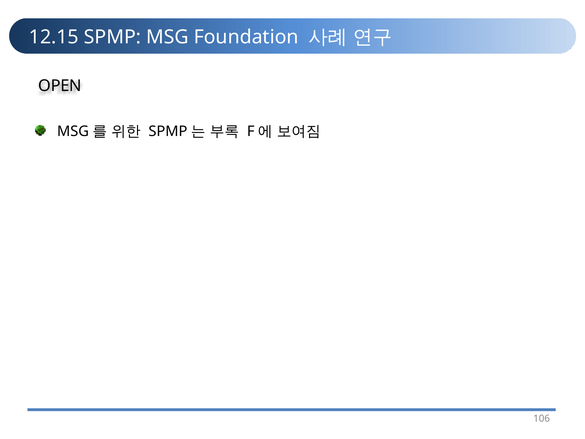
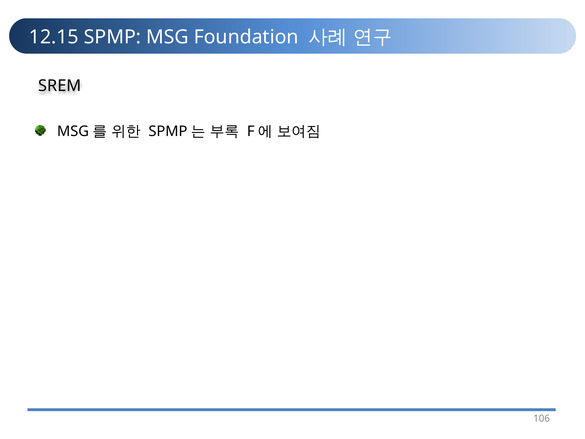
OPEN: OPEN -> SREM (60, 86)
